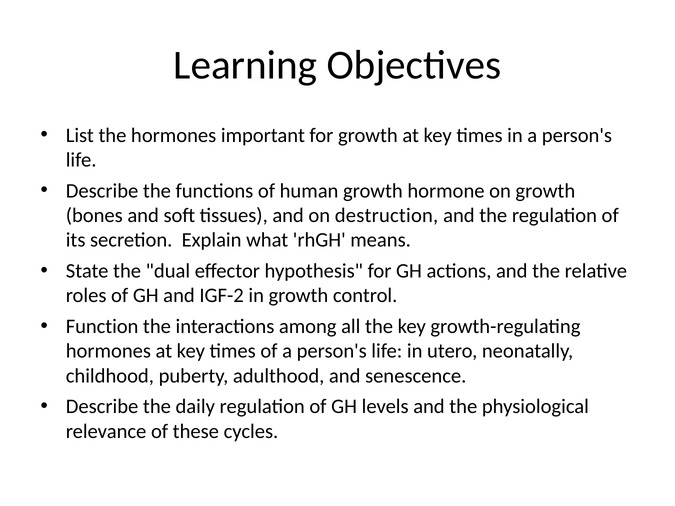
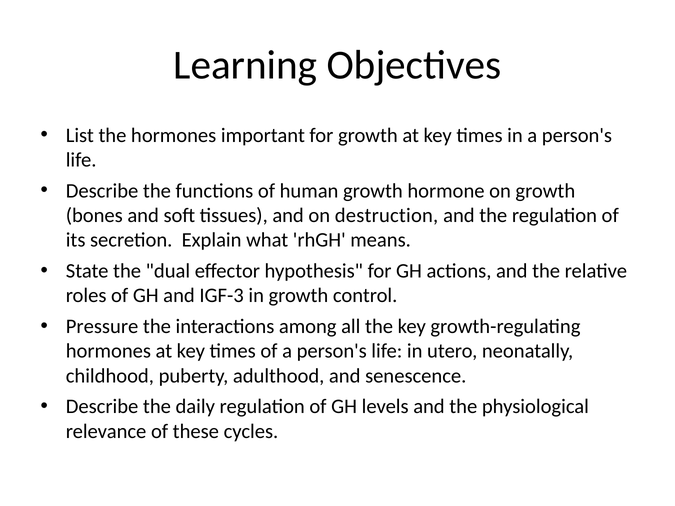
IGF-2: IGF-2 -> IGF-3 (222, 296)
Function: Function -> Pressure (102, 327)
